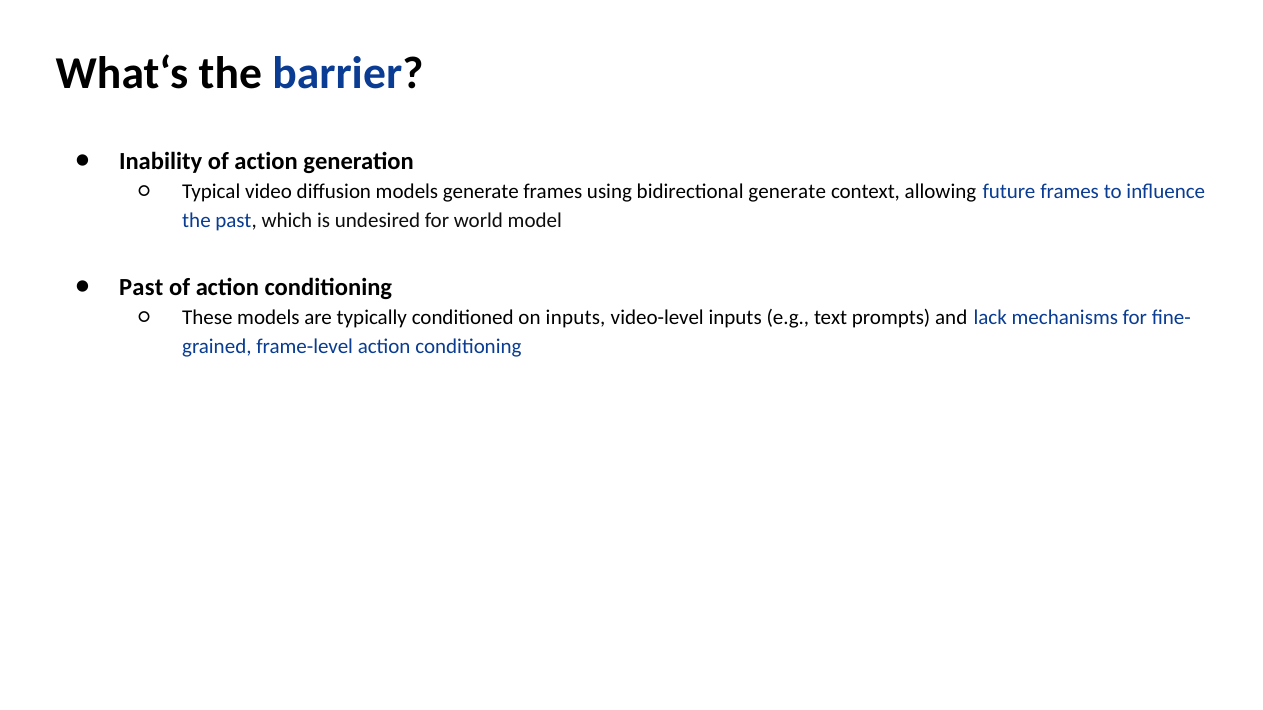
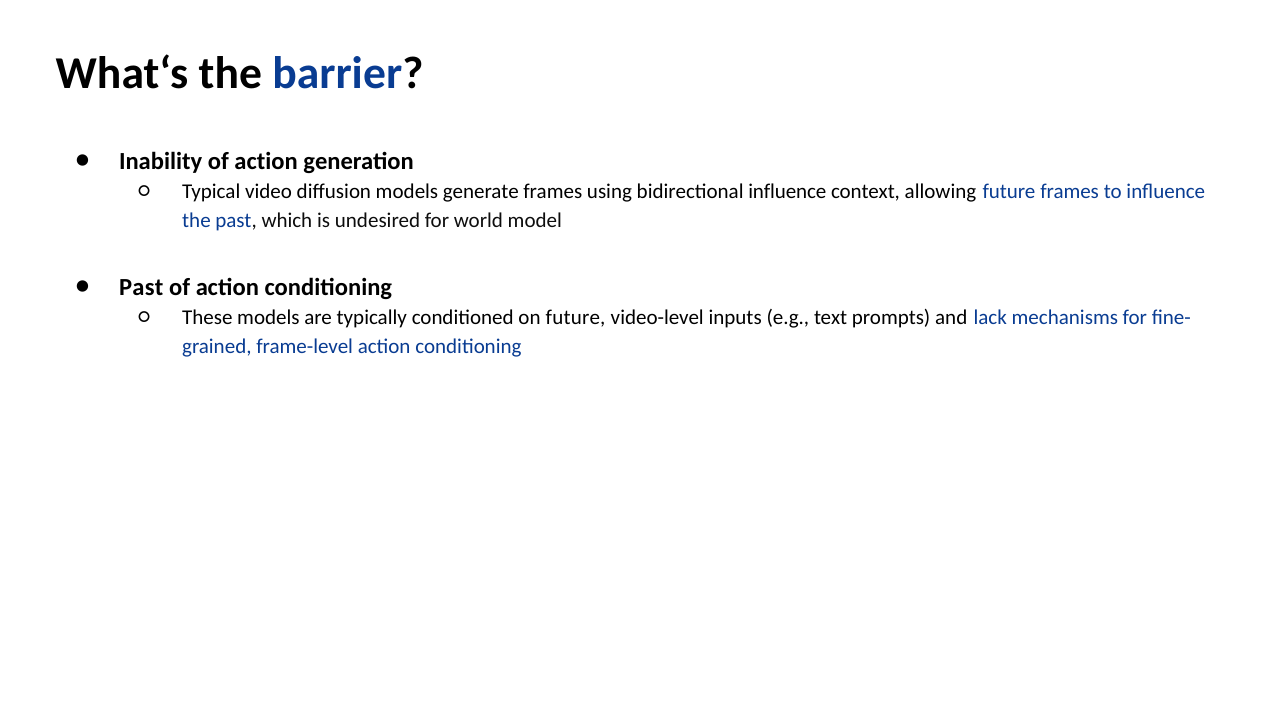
bidirectional generate: generate -> influence (787, 192)
on inputs: inputs -> future (576, 318)
